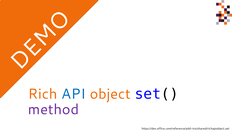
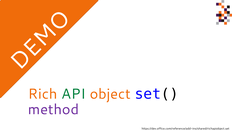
API colour: blue -> green (74, 94)
